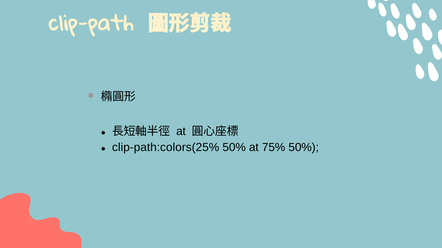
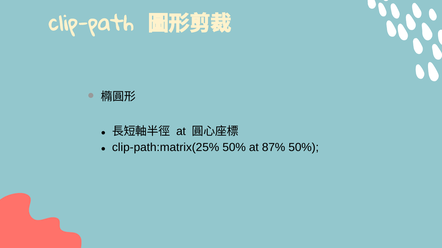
clip-path:colors(25%: clip-path:colors(25% -> clip-path:matrix(25% (166, 148)
75%: 75% -> 87% (274, 148)
